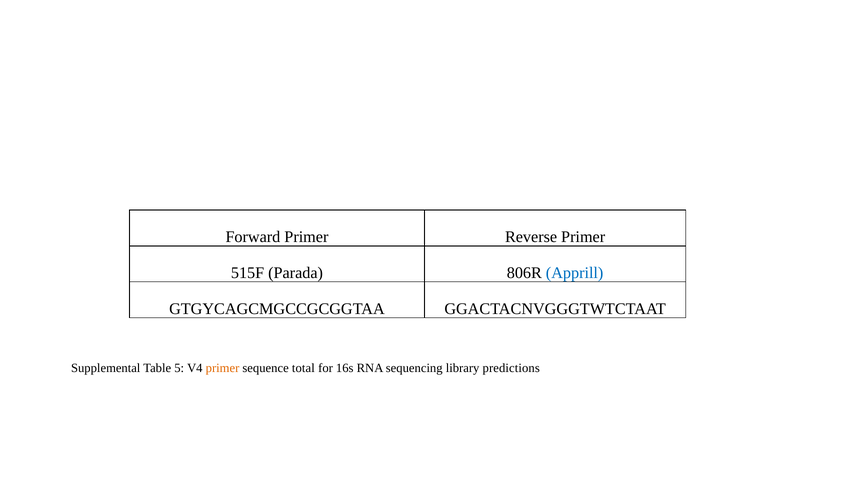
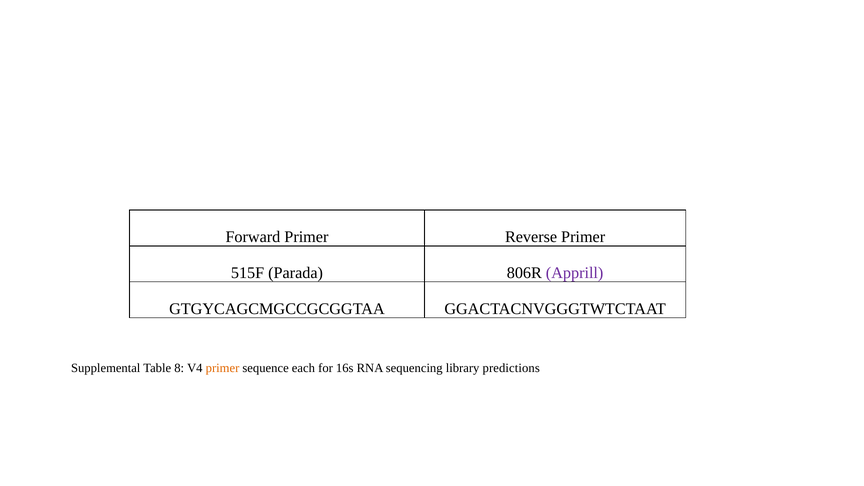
Apprill colour: blue -> purple (575, 273)
5: 5 -> 8 (179, 368)
total: total -> each (303, 368)
